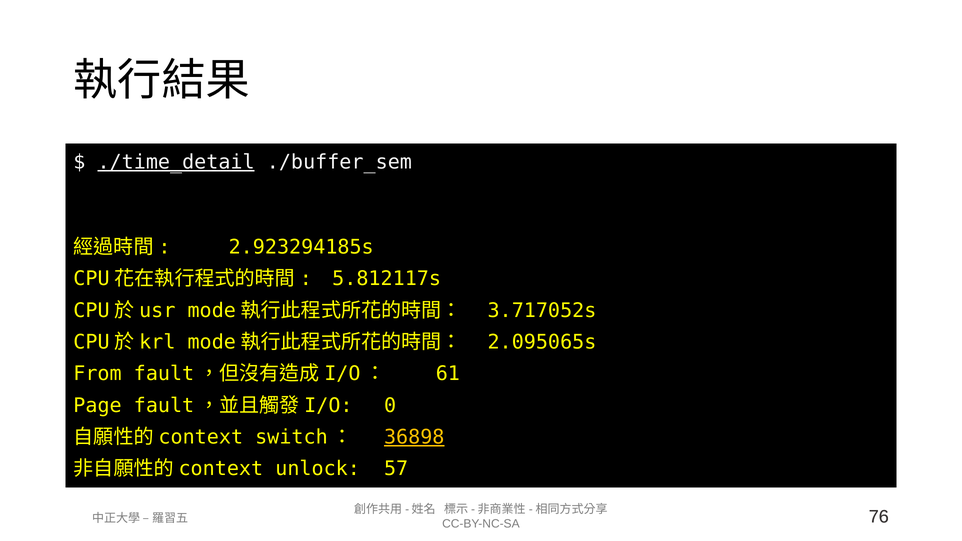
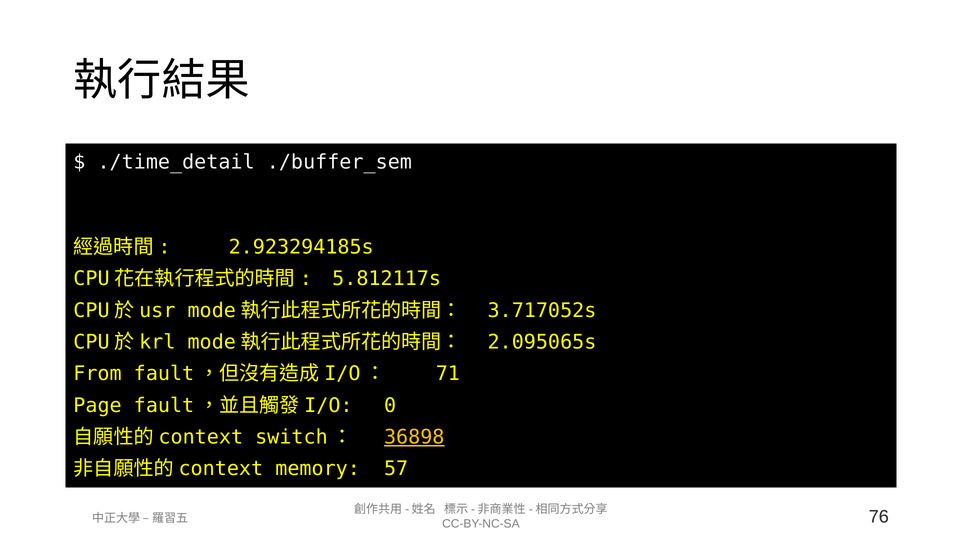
./time_detail underline: present -> none (176, 162)
61: 61 -> 71 (448, 374)
unlock: unlock -> memory (318, 469)
